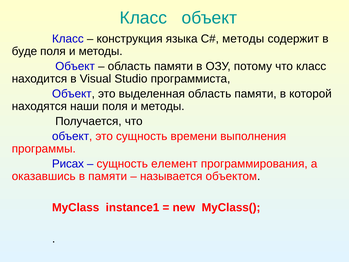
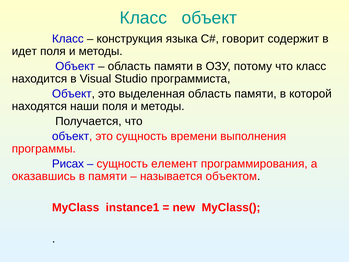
методы: методы -> говорит (243, 39)
буде: буде -> идет (24, 51)
